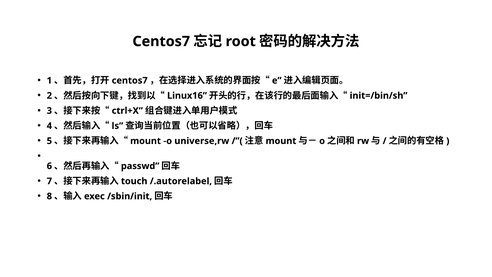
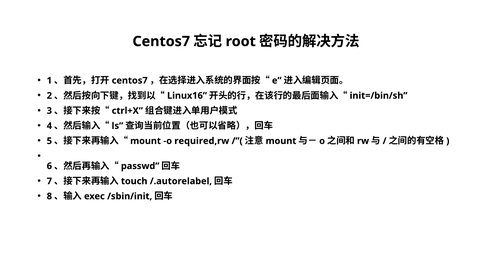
universe,rw: universe,rw -> required,rw (202, 141)
